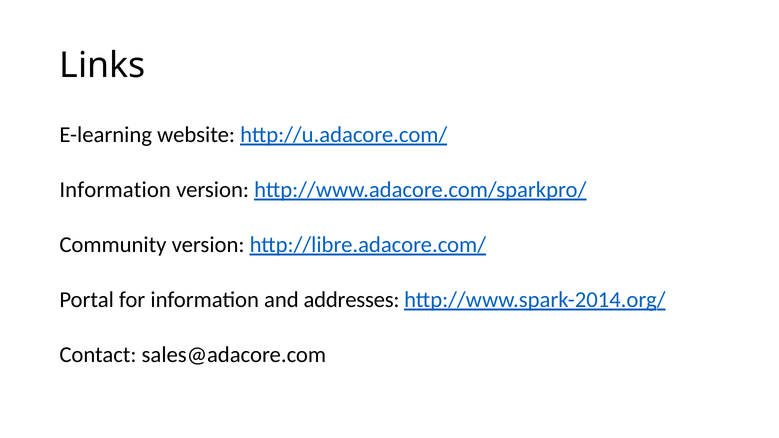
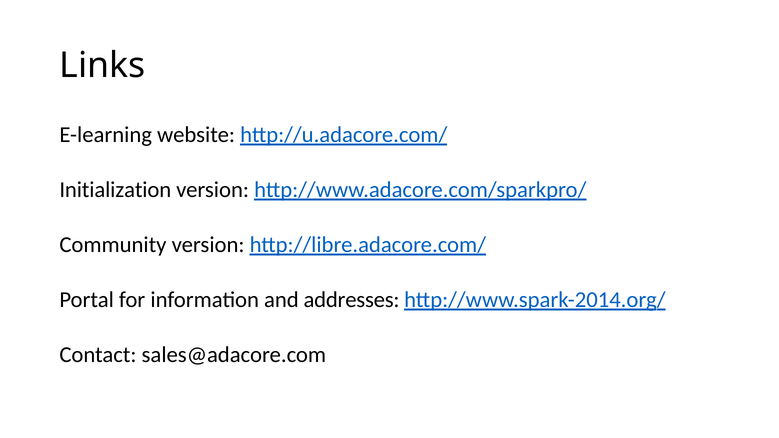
Information: Information -> Initialization (115, 190)
